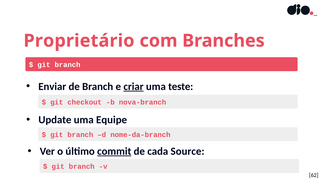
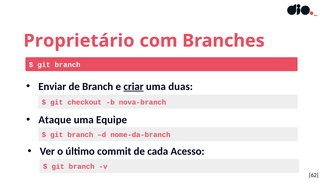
teste: teste -> duas (181, 86)
Update: Update -> Ataque (55, 120)
commit underline: present -> none (114, 151)
Source: Source -> Acesso (188, 151)
